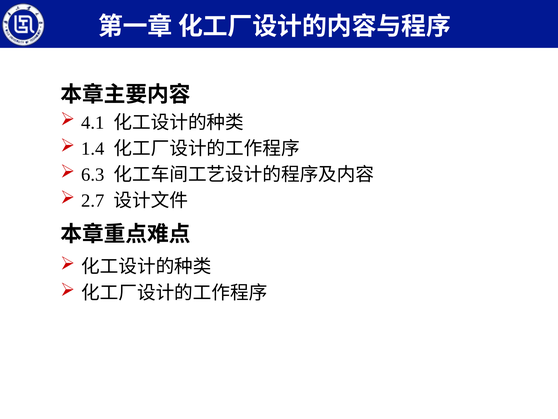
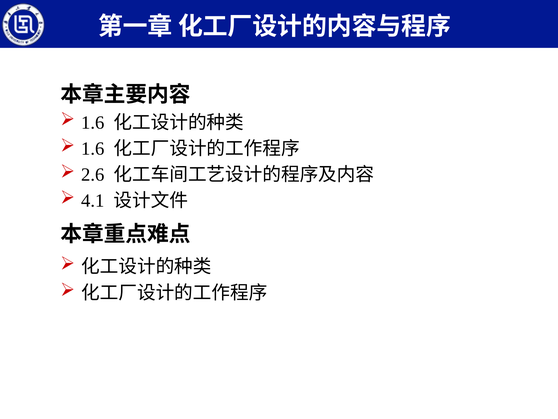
4.1: 4.1 -> 1.6 (93, 122)
1.4: 1.4 -> 1.6 (93, 148)
6.3: 6.3 -> 2.6 (93, 174)
2.7: 2.7 -> 4.1 (93, 200)
